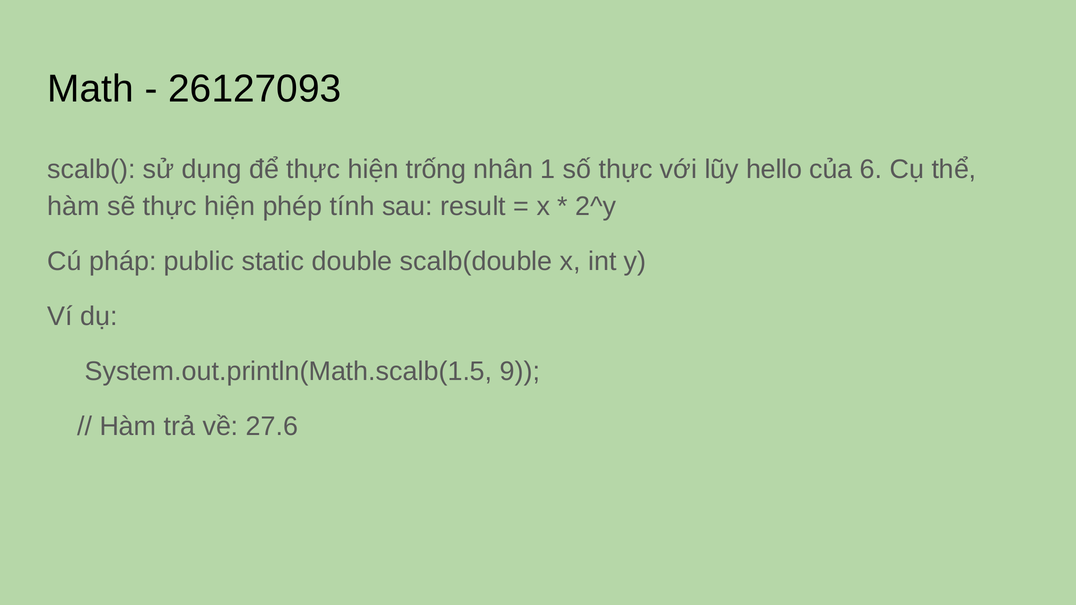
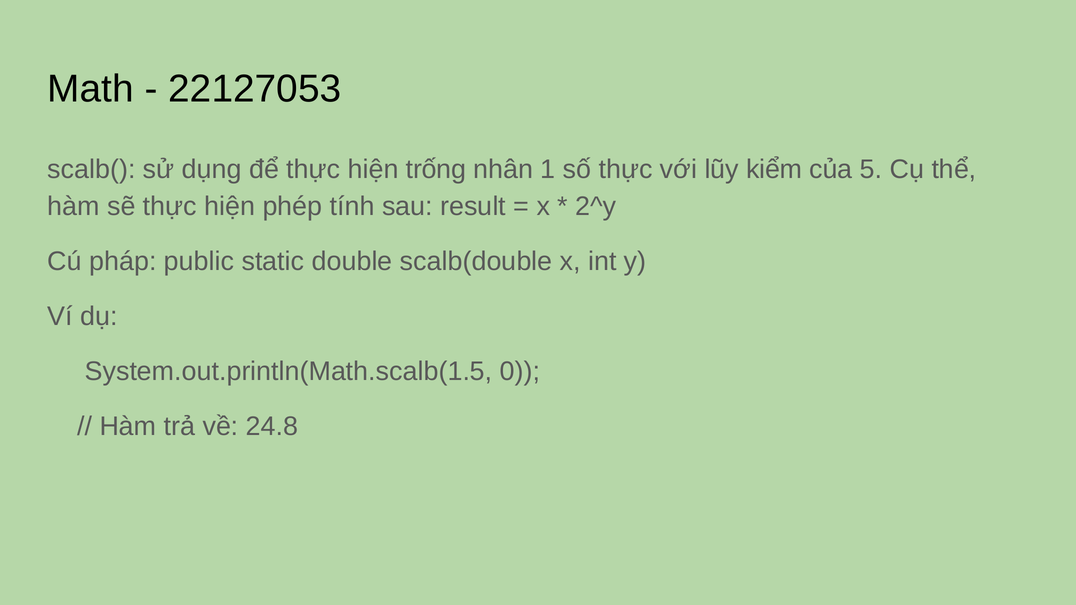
26127093: 26127093 -> 22127053 (255, 89)
hello: hello -> kiểm (774, 169)
6: 6 -> 5 (871, 169)
9: 9 -> 0 (520, 371)
27.6: 27.6 -> 24.8 (272, 426)
